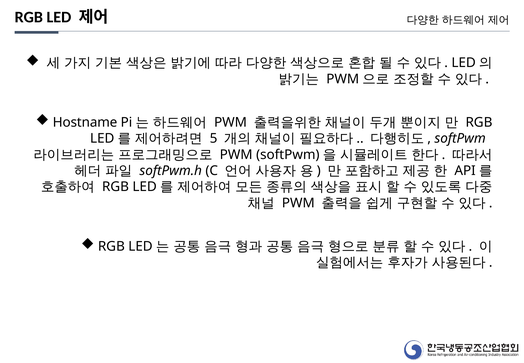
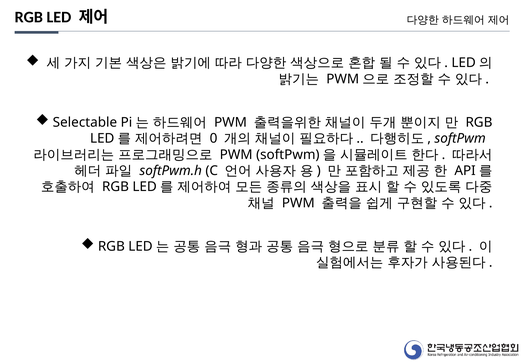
Hostname: Hostname -> Selectable (85, 122)
5: 5 -> 0 (214, 138)
